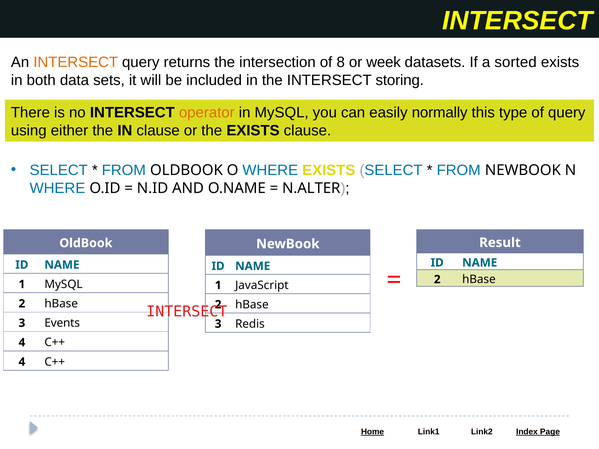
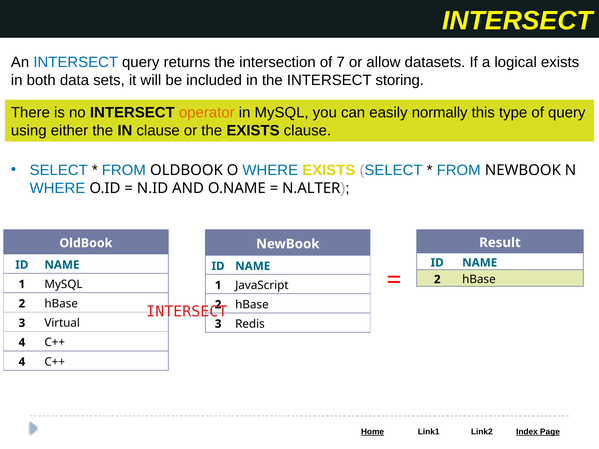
INTERSECT colour: orange -> blue (76, 62)
8: 8 -> 7 (341, 62)
week: week -> allow (383, 62)
sorted: sorted -> logical (516, 62)
Events: Events -> Virtual (62, 323)
